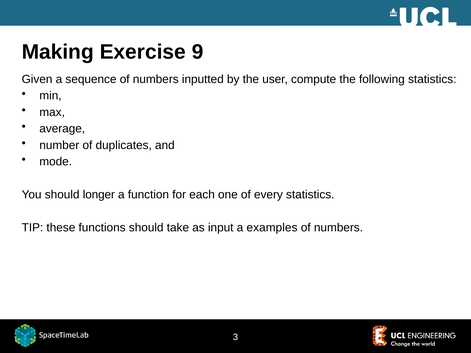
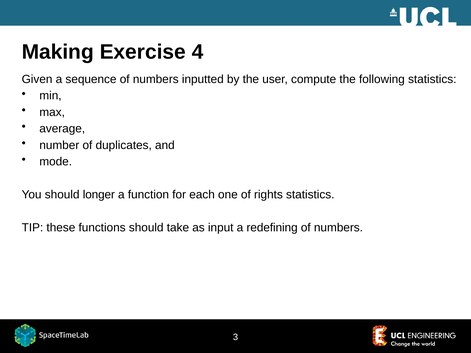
9: 9 -> 4 (197, 52)
every: every -> rights (268, 195)
examples: examples -> redefining (272, 228)
